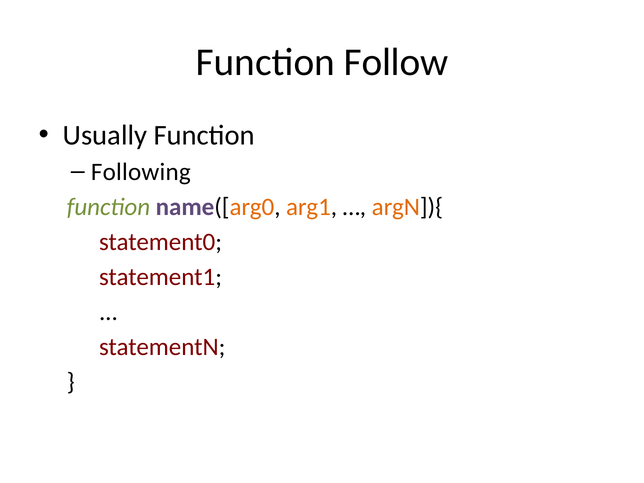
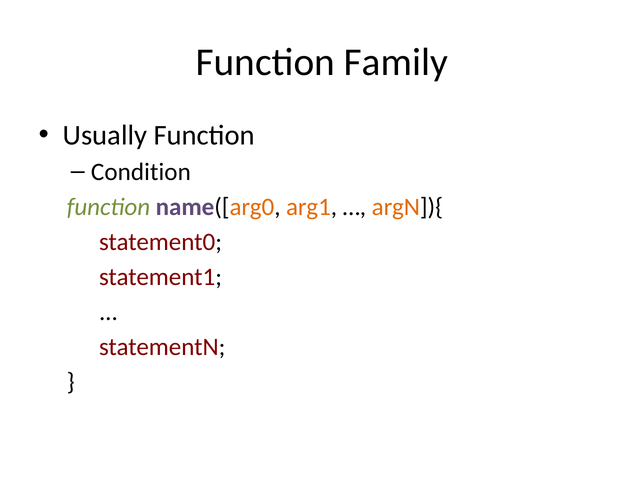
Follow: Follow -> Family (396, 62)
Following: Following -> Condition (141, 172)
